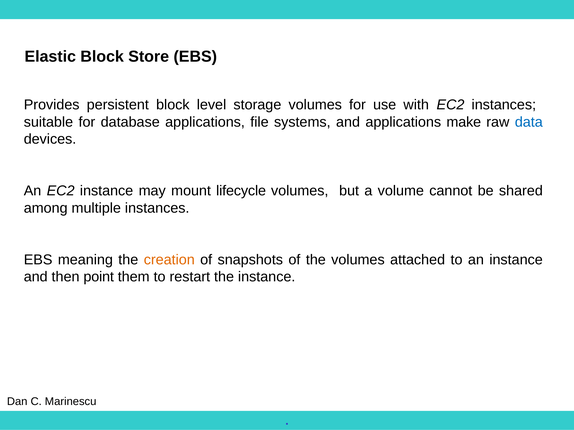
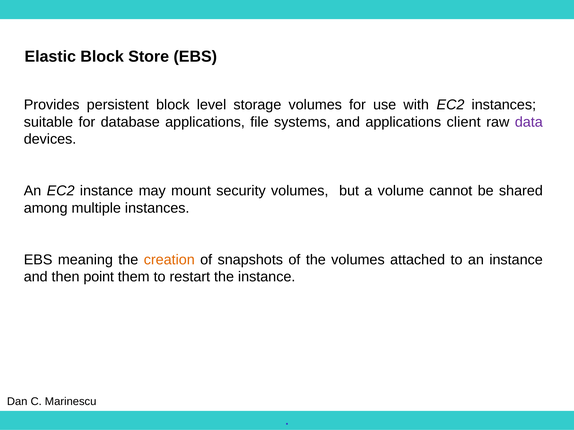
make: make -> client (464, 122)
data colour: blue -> purple (529, 122)
lifecycle: lifecycle -> security (241, 191)
